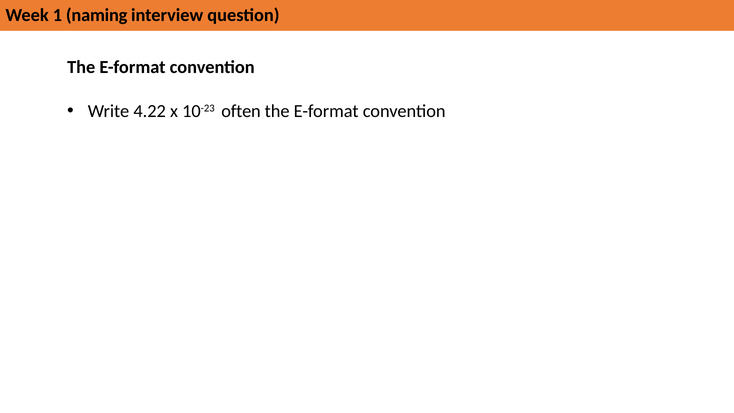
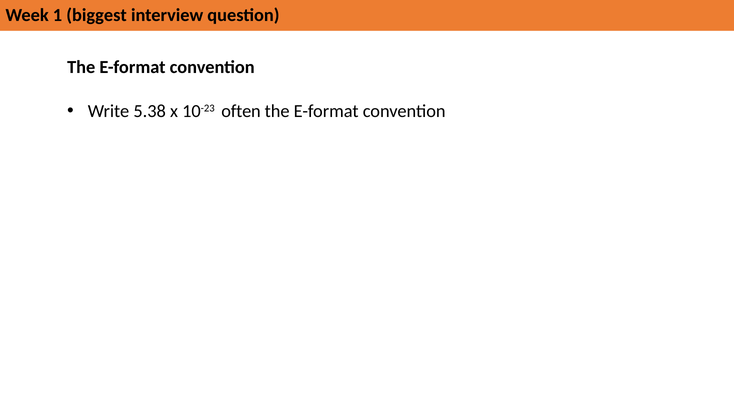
naming: naming -> biggest (97, 15)
4.22: 4.22 -> 5.38 (150, 111)
